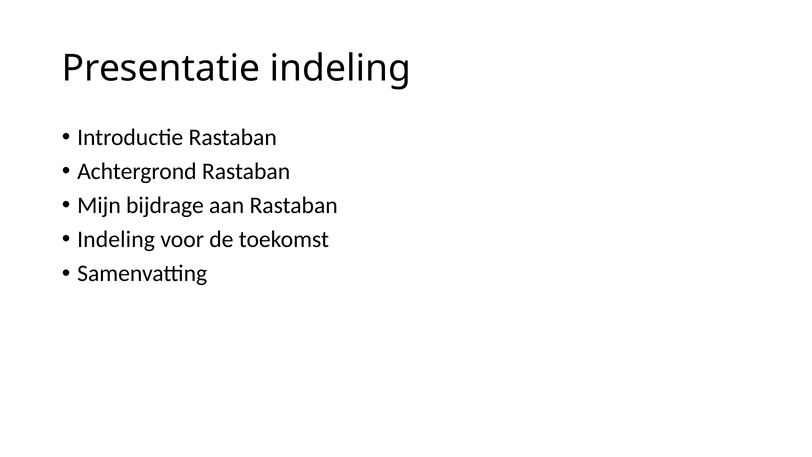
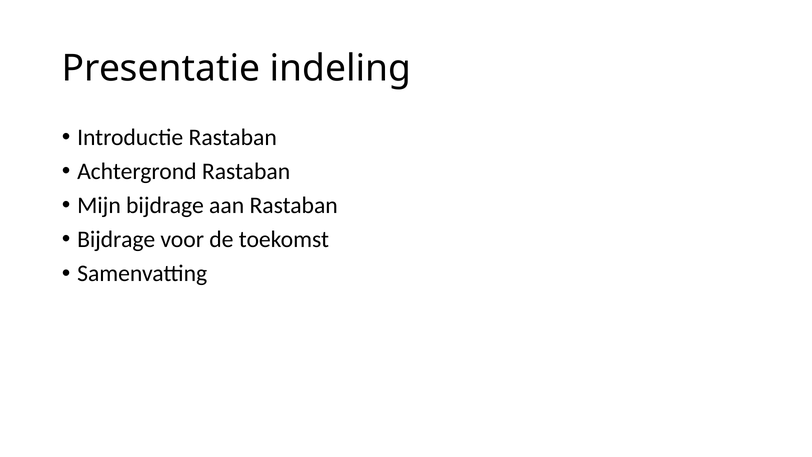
Indeling: Indeling -> Bijdrage (116, 239)
